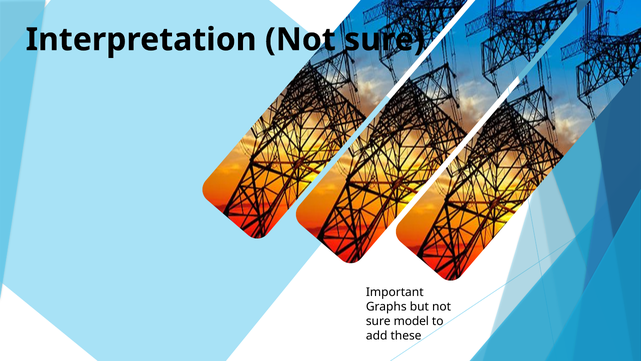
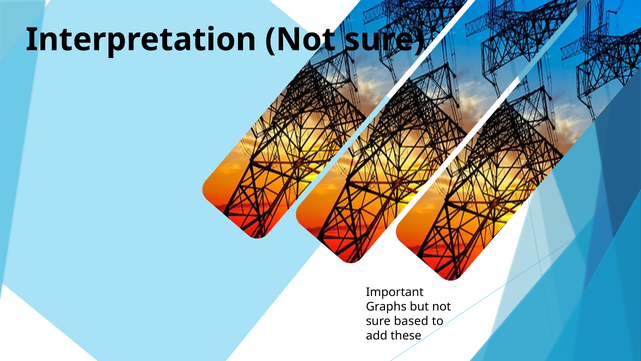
model: model -> based (411, 321)
